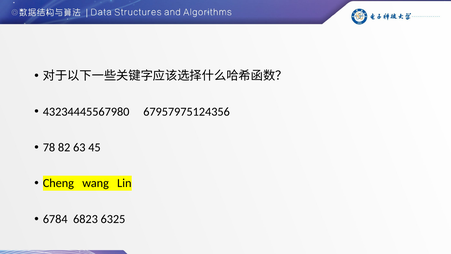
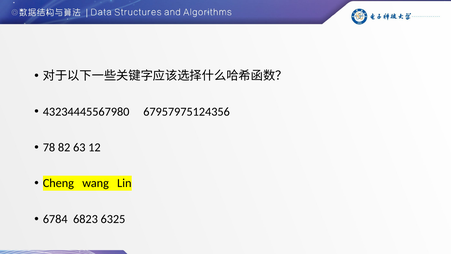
45: 45 -> 12 (94, 147)
